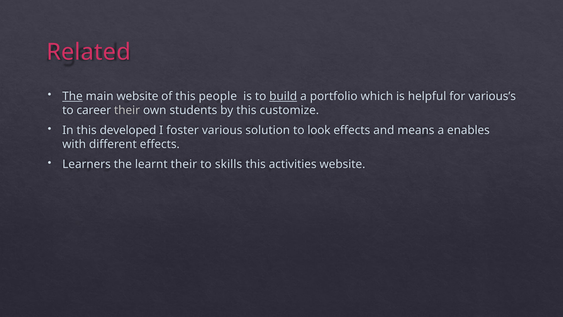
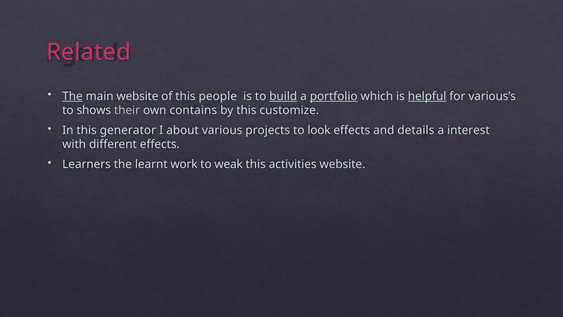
portfolio underline: none -> present (334, 96)
helpful underline: none -> present (427, 96)
career: career -> shows (94, 110)
students: students -> contains (193, 110)
developed: developed -> generator (128, 130)
foster: foster -> about (183, 130)
solution: solution -> projects (268, 130)
means: means -> details (416, 130)
enables: enables -> interest (468, 130)
learnt their: their -> work (184, 164)
skills: skills -> weak (229, 164)
